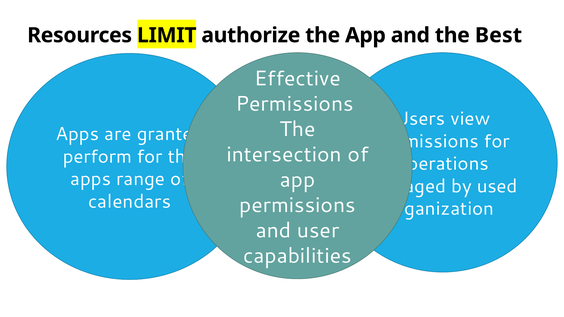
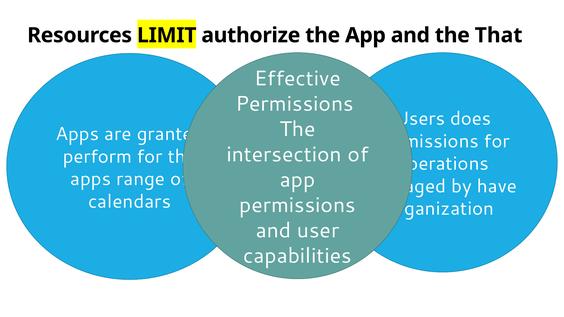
Best: Best -> That (499, 35)
view: view -> does (471, 119)
used: used -> have (497, 186)
